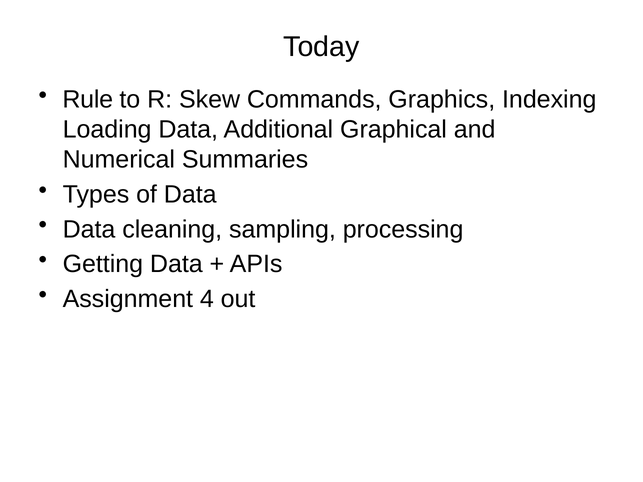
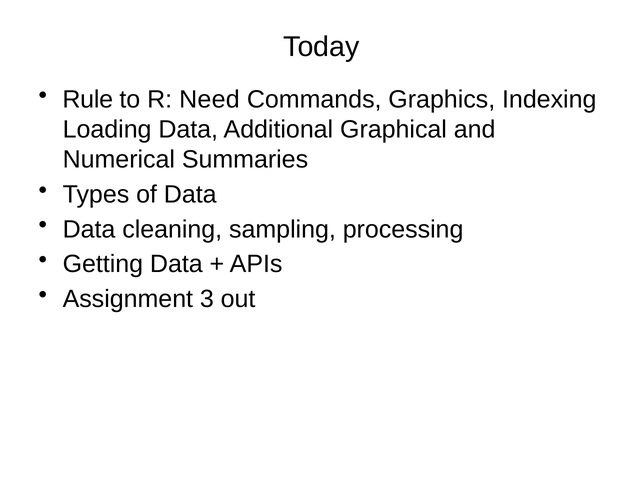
Skew: Skew -> Need (209, 100)
4: 4 -> 3 (207, 299)
